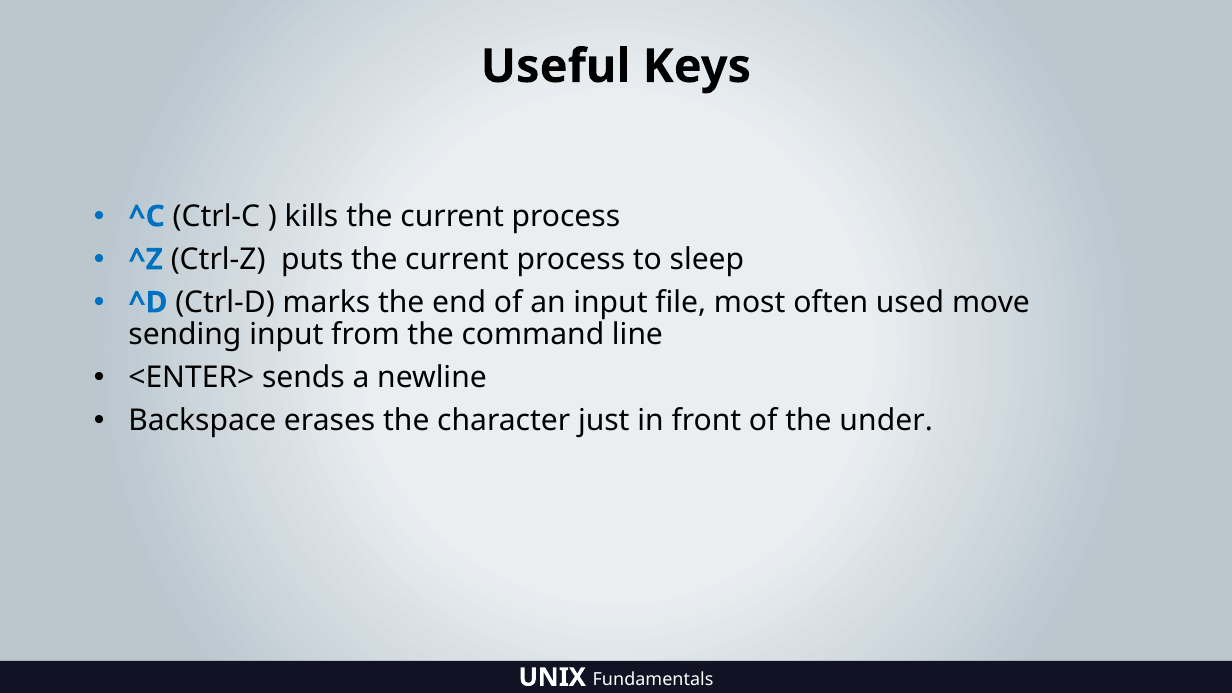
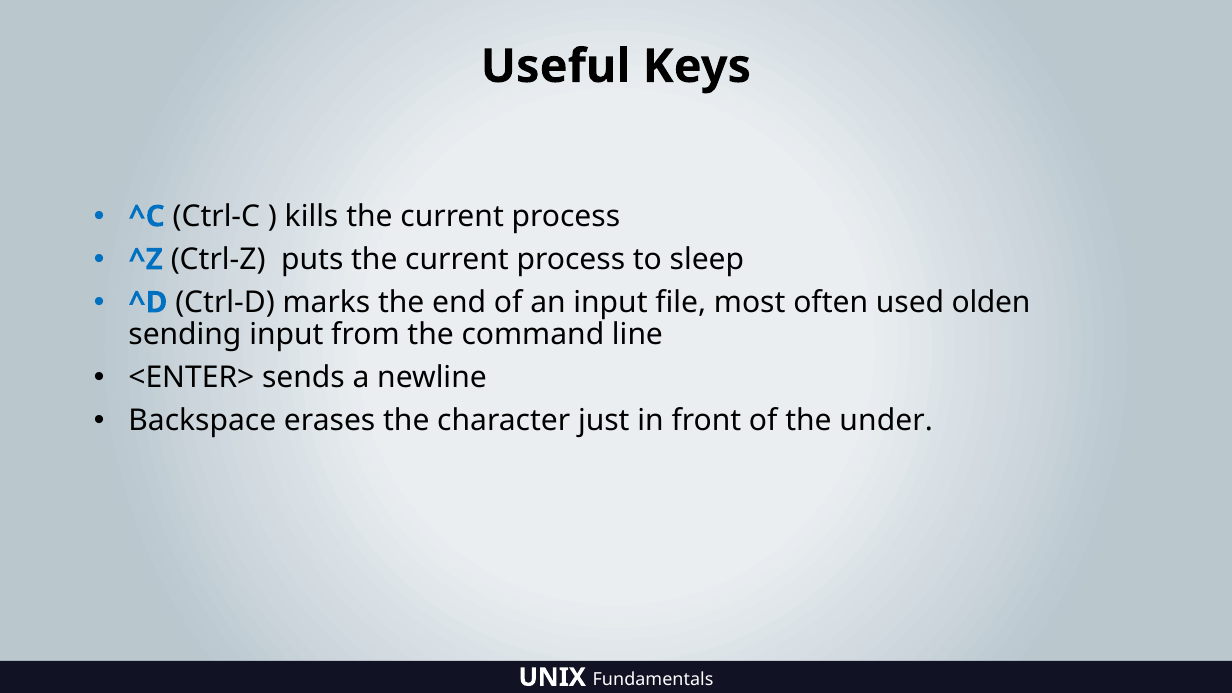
move: move -> olden (991, 303)
